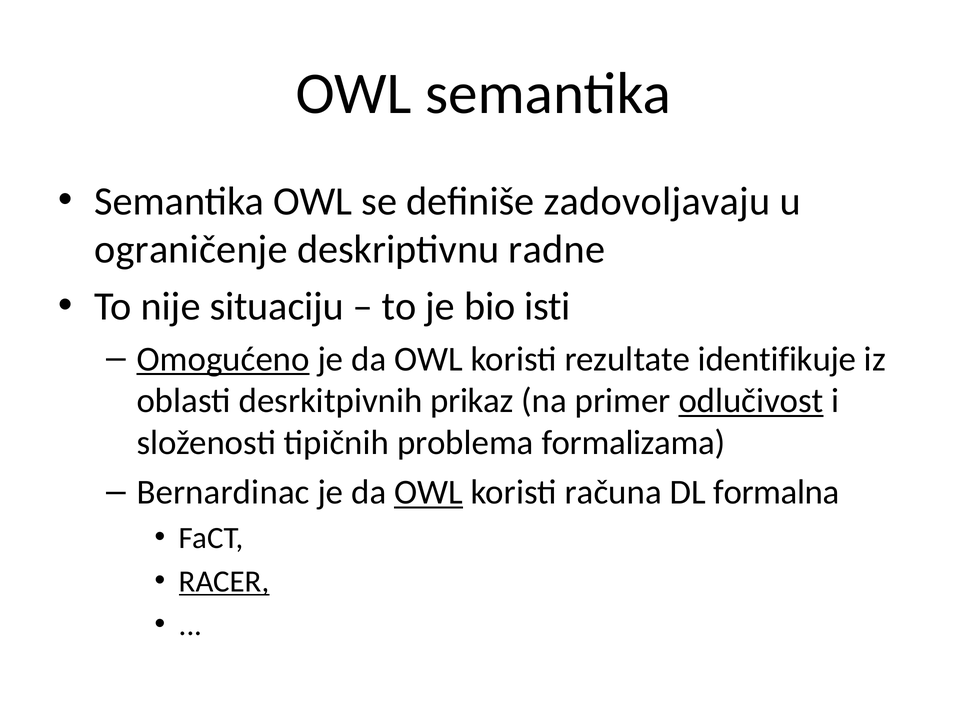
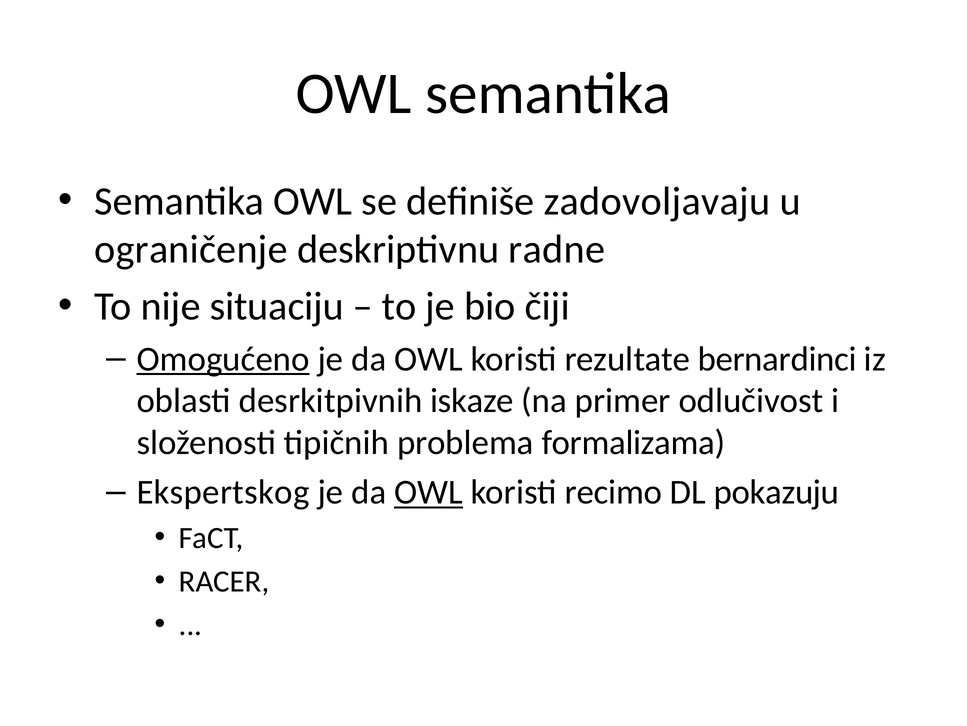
isti: isti -> čiji (547, 306)
identifikuje: identifikuje -> bernardinci (777, 359)
prikaz: prikaz -> iskaze (472, 401)
odlučivost underline: present -> none (751, 401)
Bernardinac: Bernardinac -> Ekspertskog (223, 492)
računa: računa -> recimo (613, 492)
formalna: formalna -> pokazuju (776, 492)
RACER underline: present -> none (224, 581)
